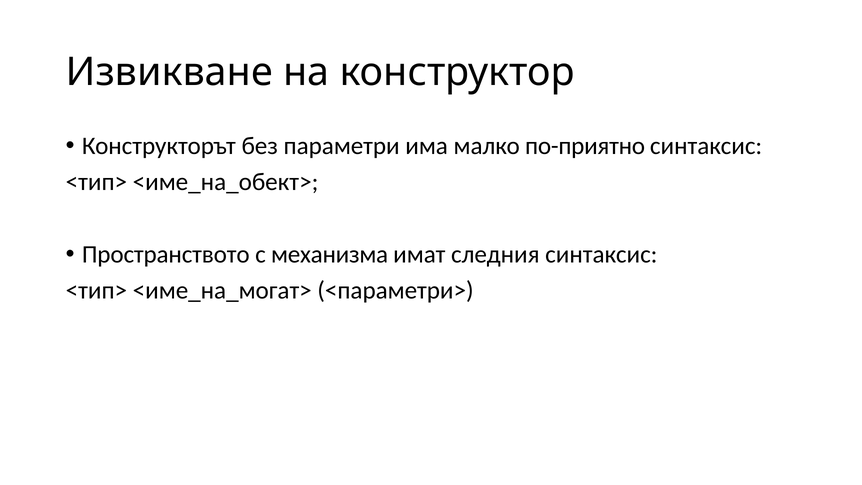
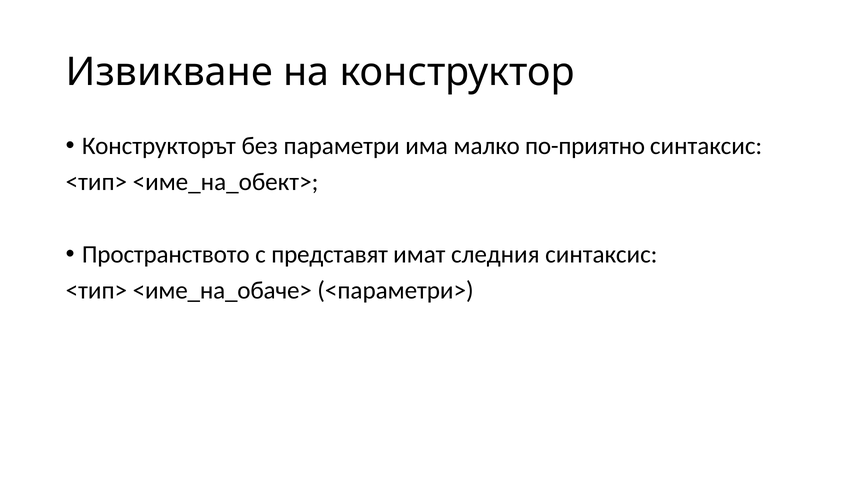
механизма: механизма -> представят (330, 254)
<име_на_могат>: <име_на_могат> -> <име_на_обаче> (222, 290)
